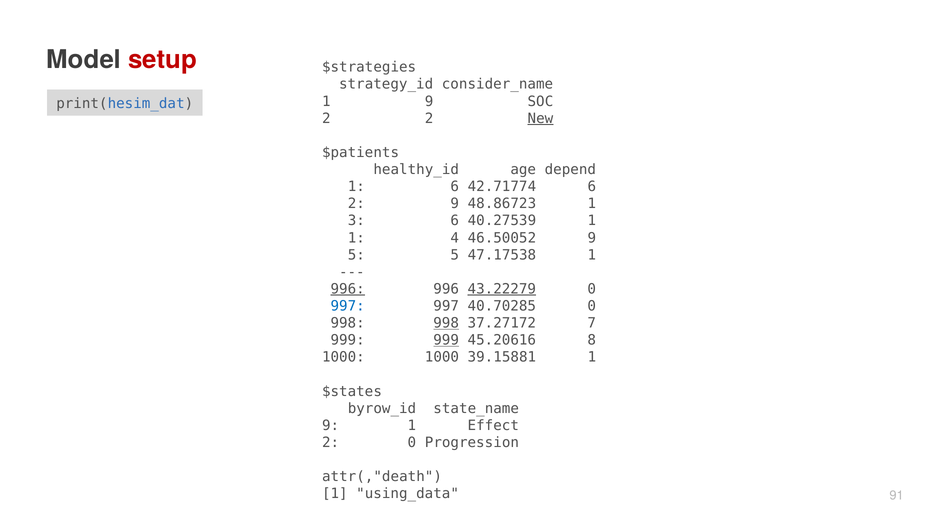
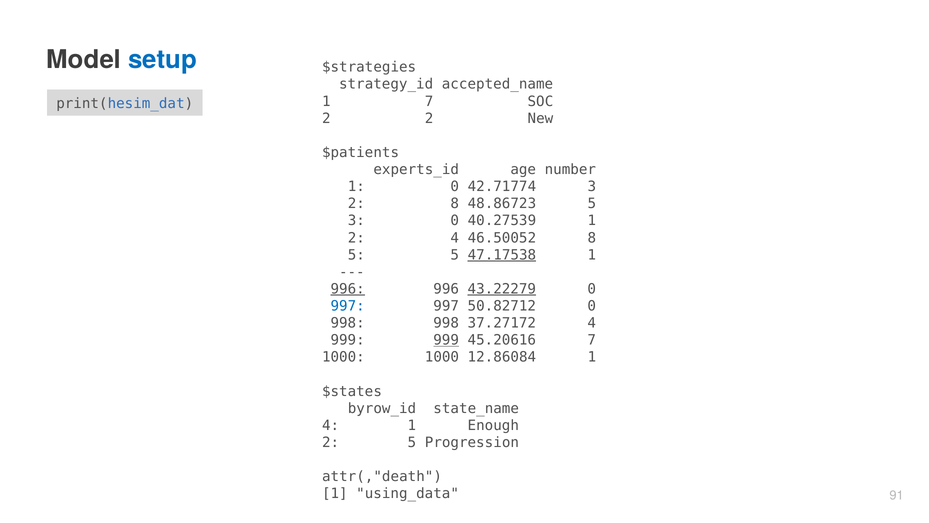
setup colour: red -> blue (163, 60)
consider_name: consider_name -> accepted_name (497, 84)
1 9: 9 -> 7 (429, 101)
New underline: present -> none (540, 118)
healthy_id: healthy_id -> experts_id (416, 169)
depend: depend -> number (570, 169)
1 6: 6 -> 0 (455, 186)
42.71774 6: 6 -> 3 (592, 186)
2 9: 9 -> 8 (455, 204)
48.86723 1: 1 -> 5 (592, 204)
3 6: 6 -> 0 (455, 221)
1: 1 -> 2 (356, 238)
46.50052 9: 9 -> 8 (592, 238)
47.17538 underline: none -> present (502, 255)
40.70285: 40.70285 -> 50.82712 (502, 306)
998 underline: present -> none (446, 323)
37.27172 7: 7 -> 4 (592, 323)
45.20616 8: 8 -> 7 (592, 340)
39.15881: 39.15881 -> 12.86084 (502, 357)
9: 9 -> 4 (331, 425)
Effect: Effect -> Enough (493, 425)
2 0: 0 -> 5 (412, 442)
